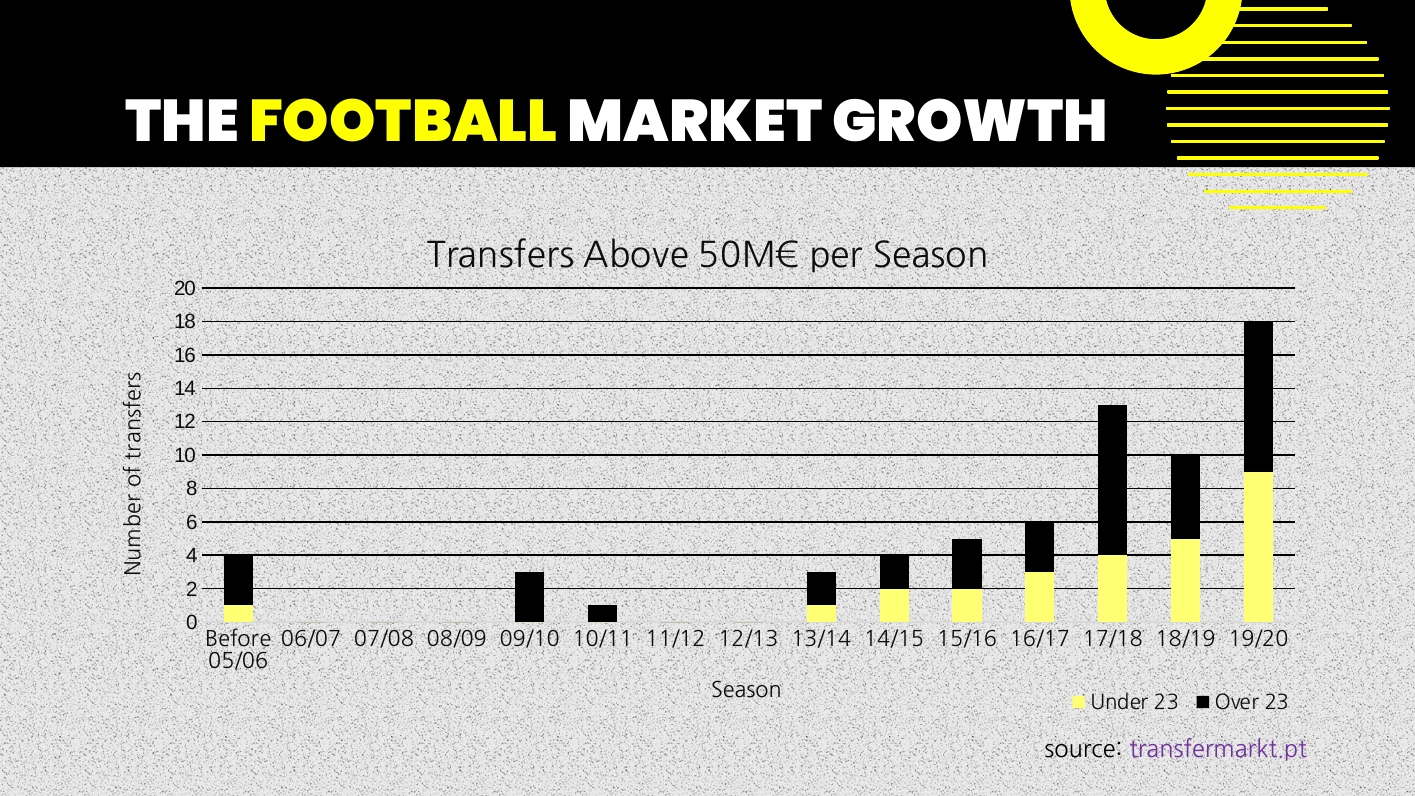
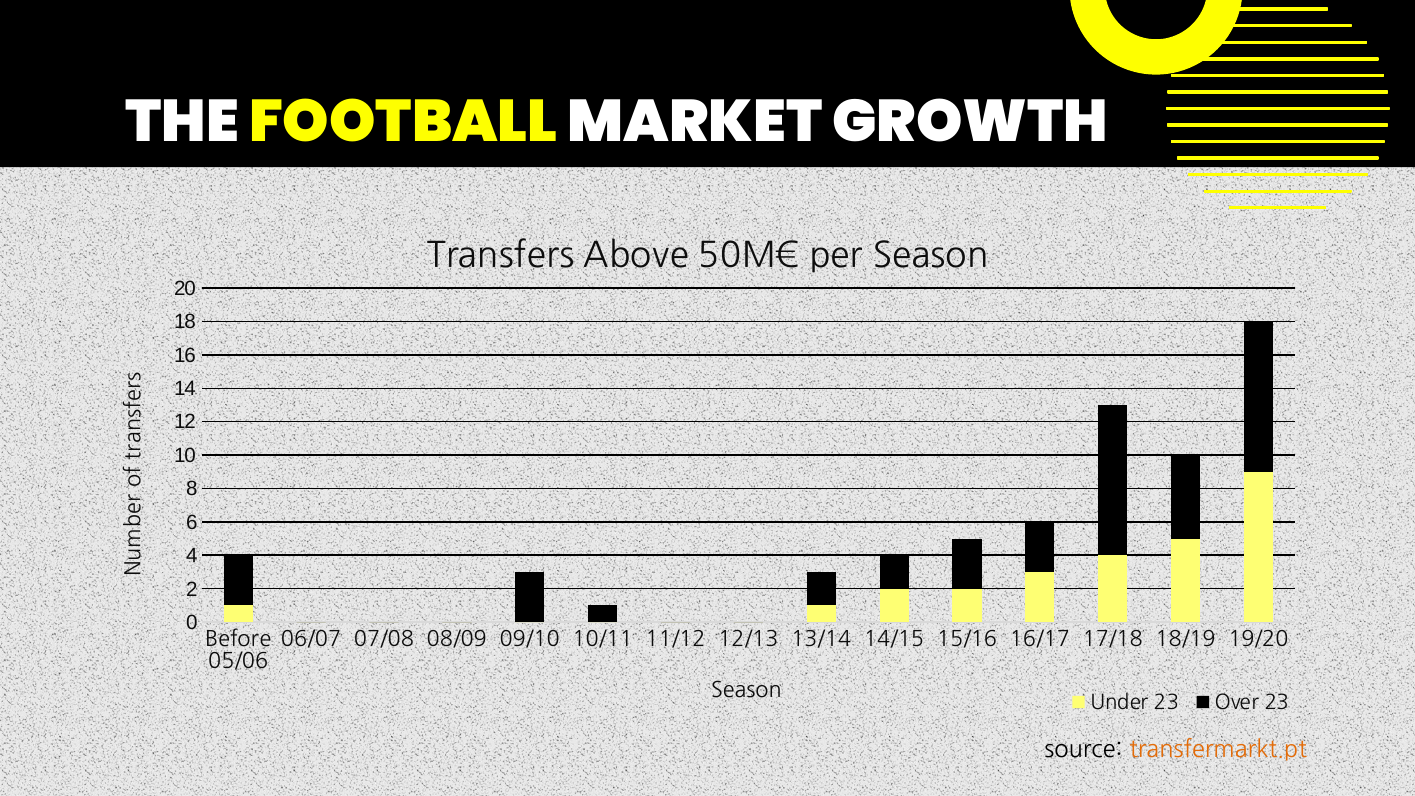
transfermarkt.pt colour: purple -> orange (1218, 750)
